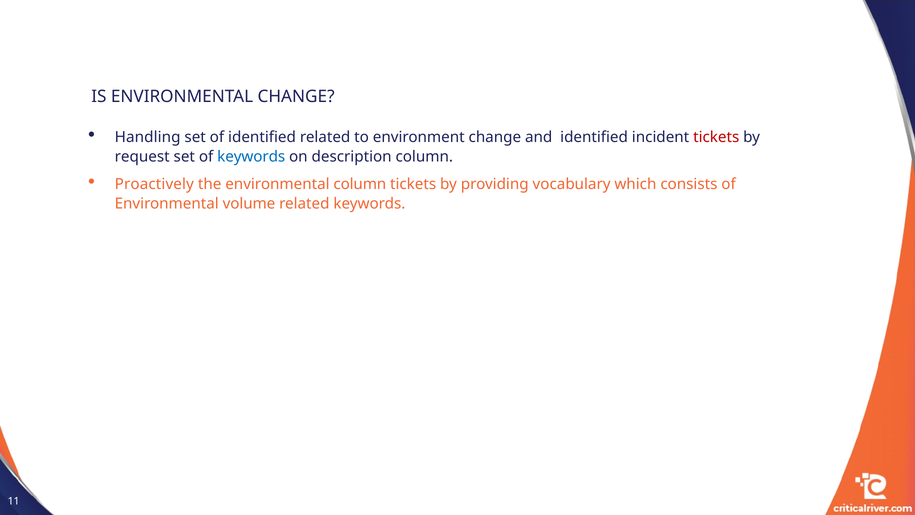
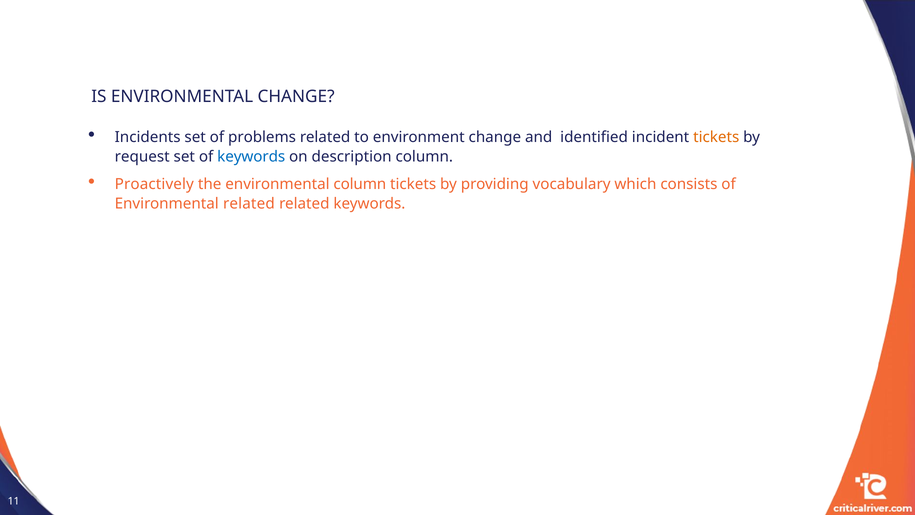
Handling: Handling -> Incidents (148, 137)
of identified: identified -> problems (262, 137)
tickets colour: red -> orange (716, 137)
Environmental volume: volume -> related (249, 204)
